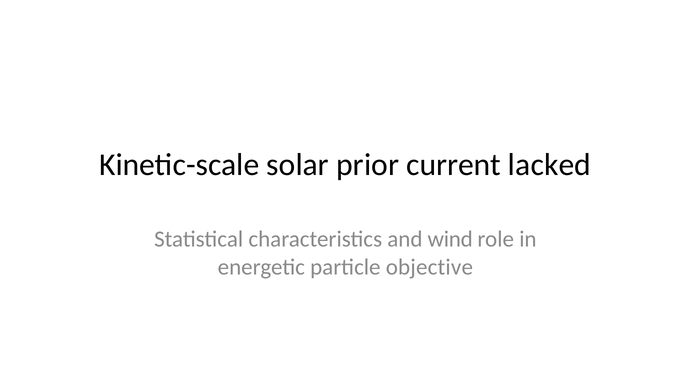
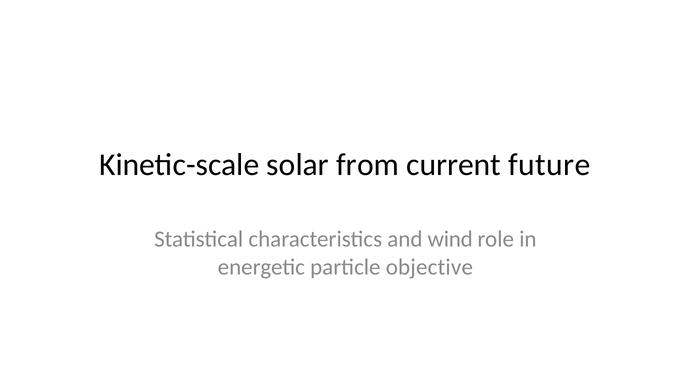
prior: prior -> from (368, 165)
lacked: lacked -> future (549, 165)
